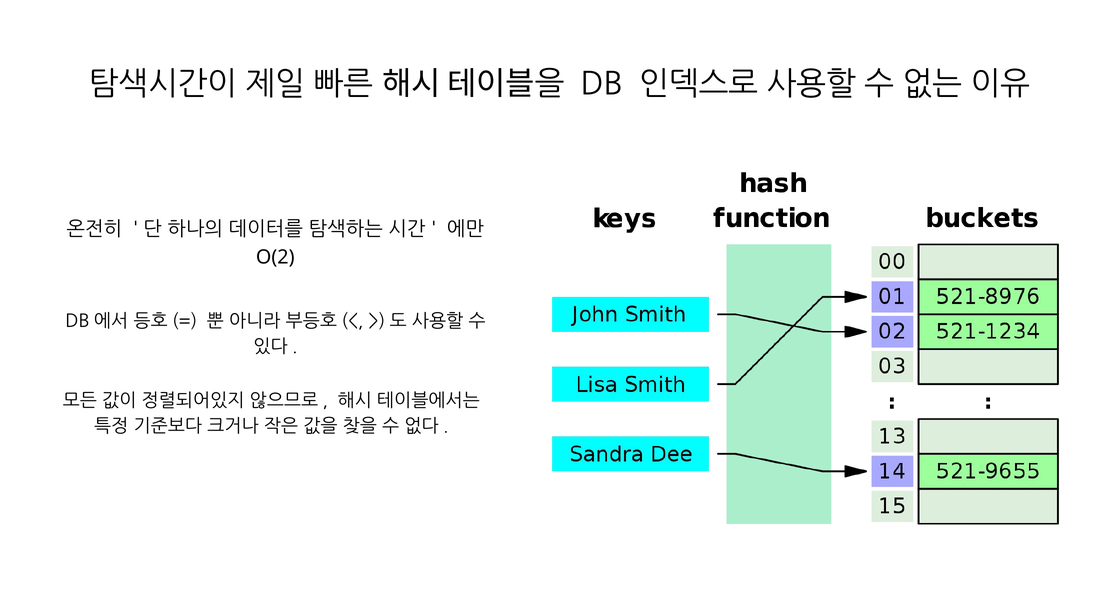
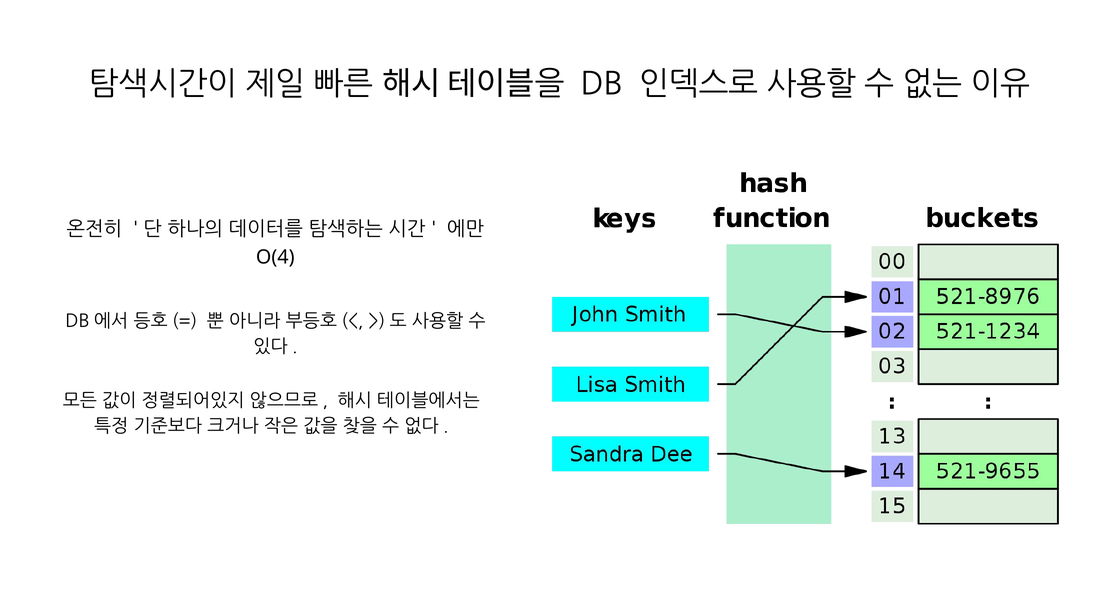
O(2: O(2 -> O(4 (275, 257)
